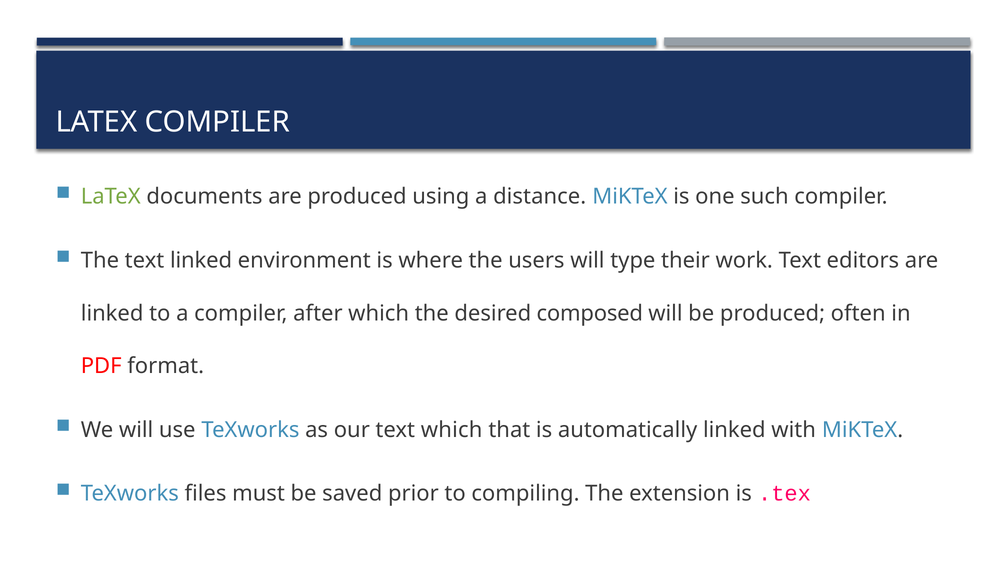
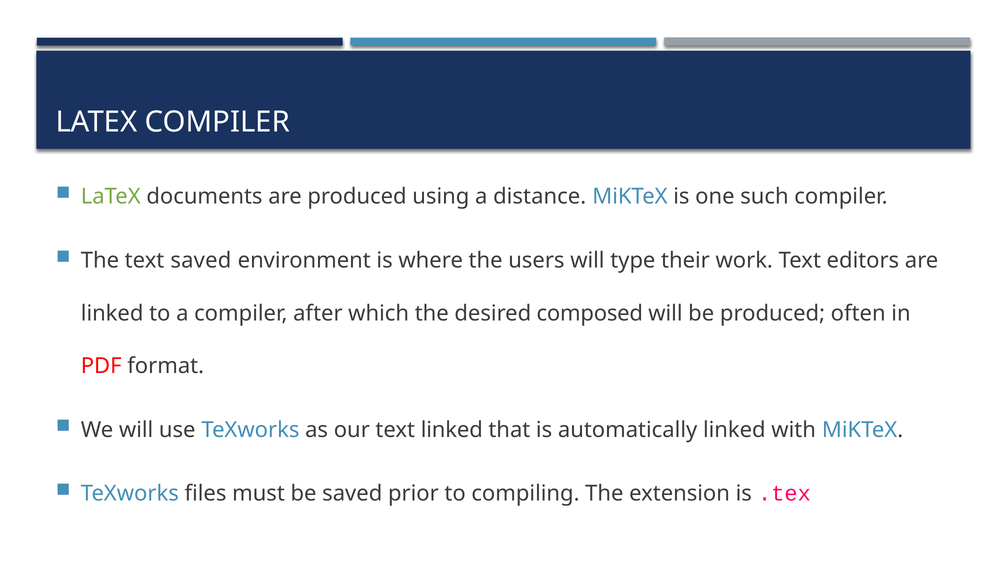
text linked: linked -> saved (201, 261)
text which: which -> linked (452, 430)
